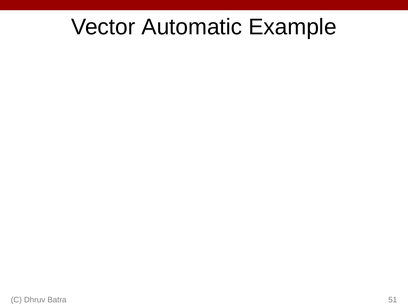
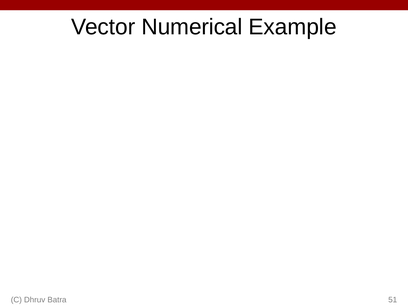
Automatic: Automatic -> Numerical (192, 27)
